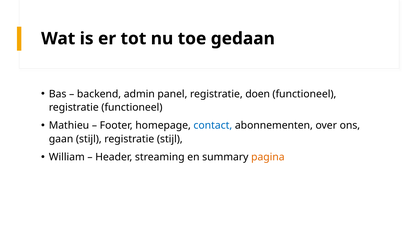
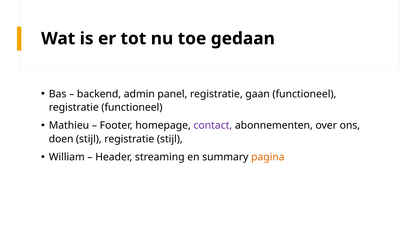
doen: doen -> gaan (258, 94)
contact colour: blue -> purple (213, 126)
gaan: gaan -> doen (61, 139)
